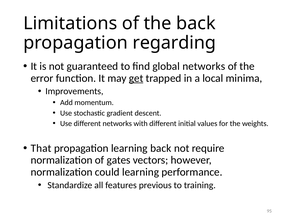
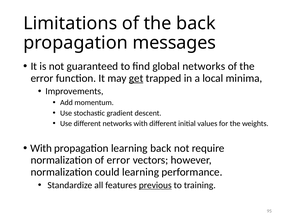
regarding: regarding -> messages (174, 43)
That: That -> With (41, 148)
of gates: gates -> error (118, 160)
previous underline: none -> present (155, 185)
